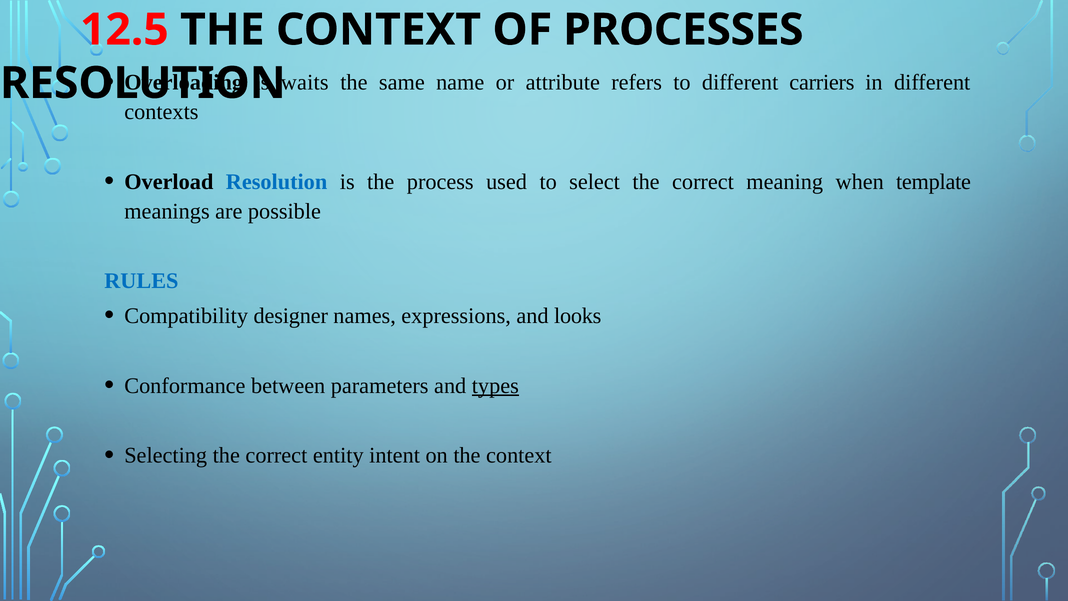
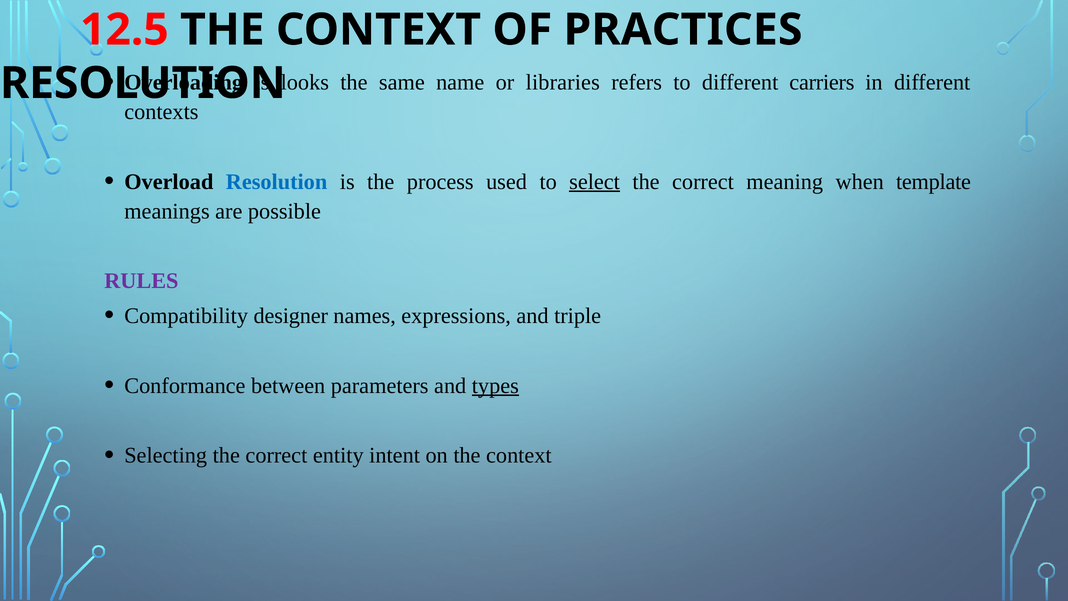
PROCESSES: PROCESSES -> PRACTICES (683, 30)
waits: waits -> looks (305, 83)
attribute: attribute -> libraries (563, 83)
select underline: none -> present (595, 182)
RULES colour: blue -> purple (141, 281)
looks: looks -> triple (578, 316)
